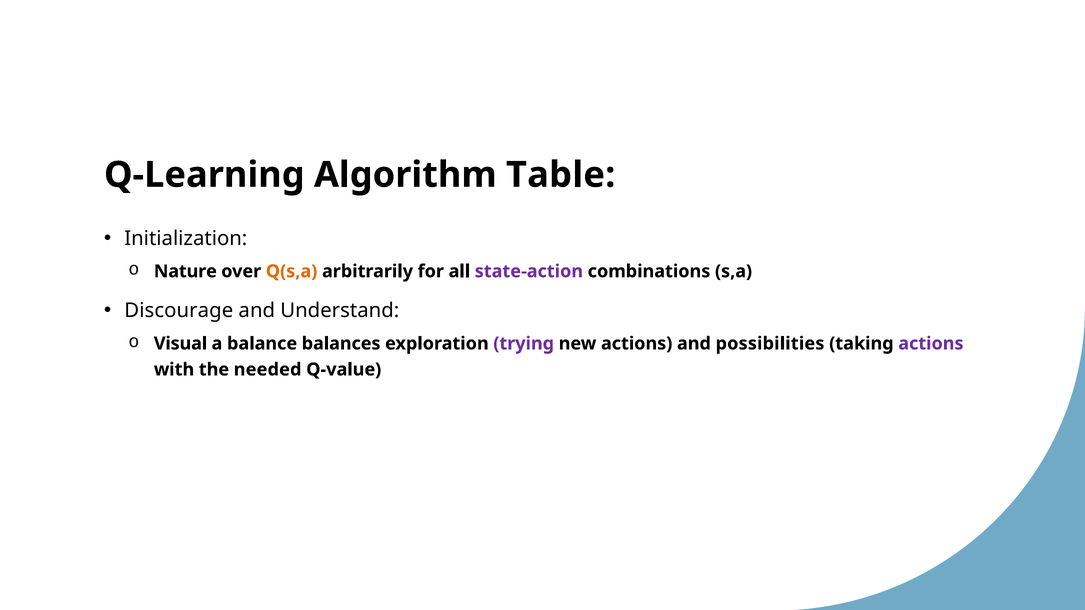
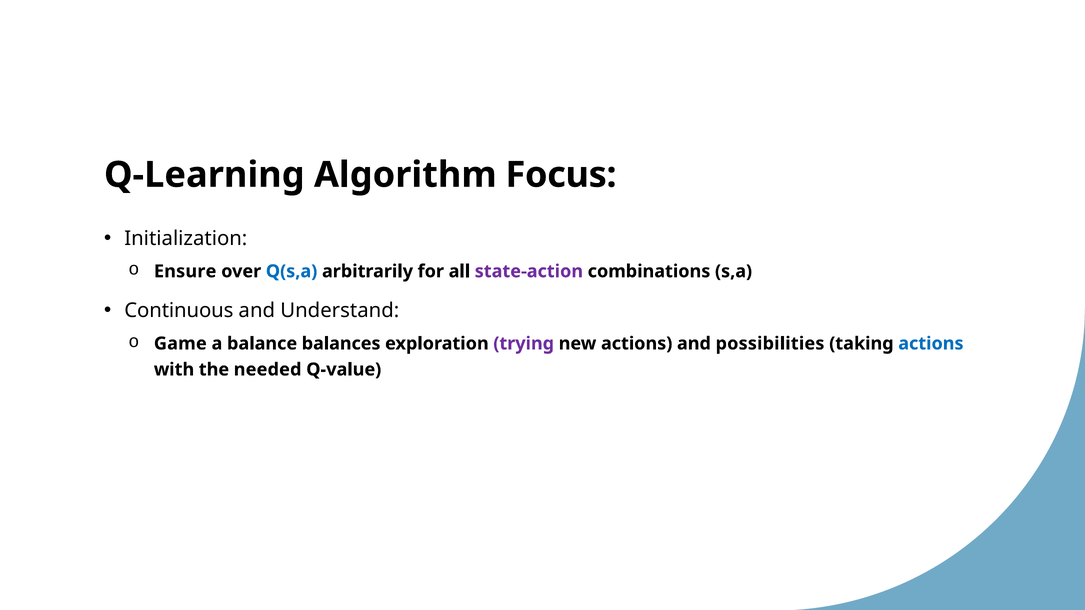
Table: Table -> Focus (561, 175)
Nature: Nature -> Ensure (185, 271)
Q(s,a colour: orange -> blue (292, 271)
Discourage: Discourage -> Continuous (179, 311)
Visual: Visual -> Game (180, 344)
actions colour: purple -> blue (931, 344)
